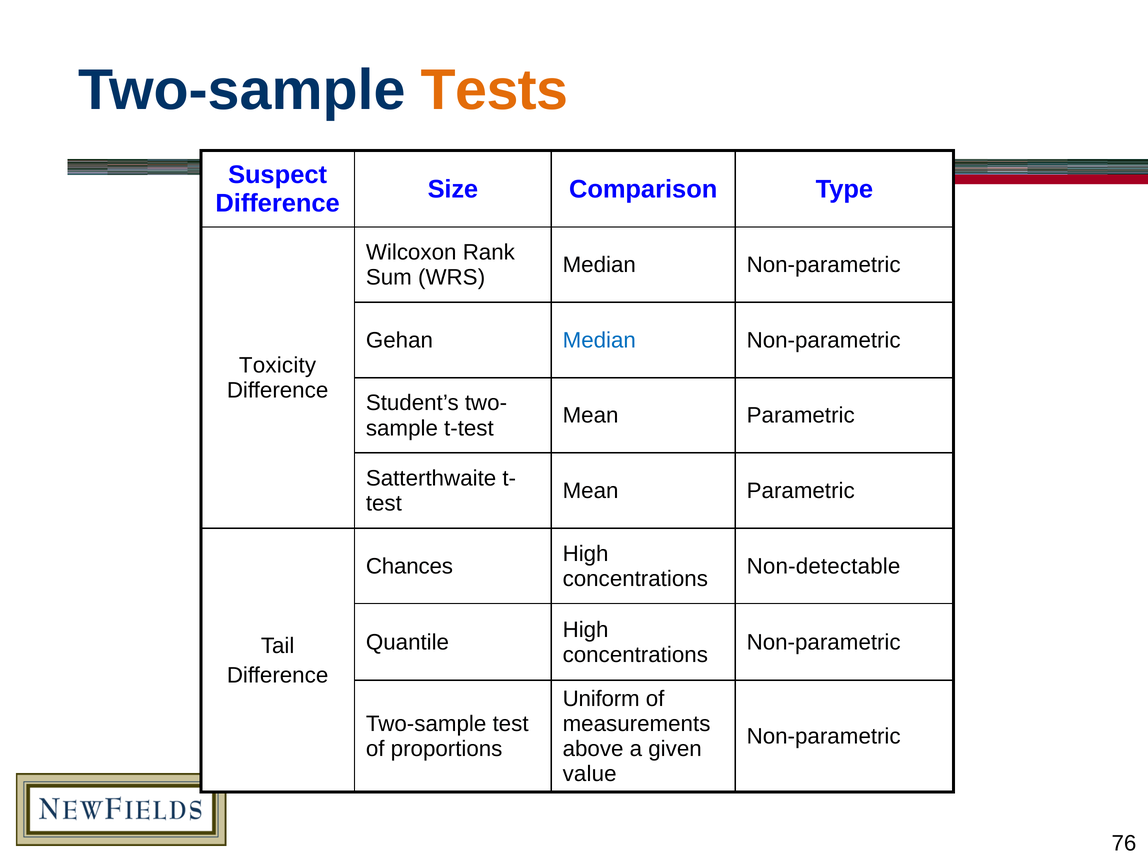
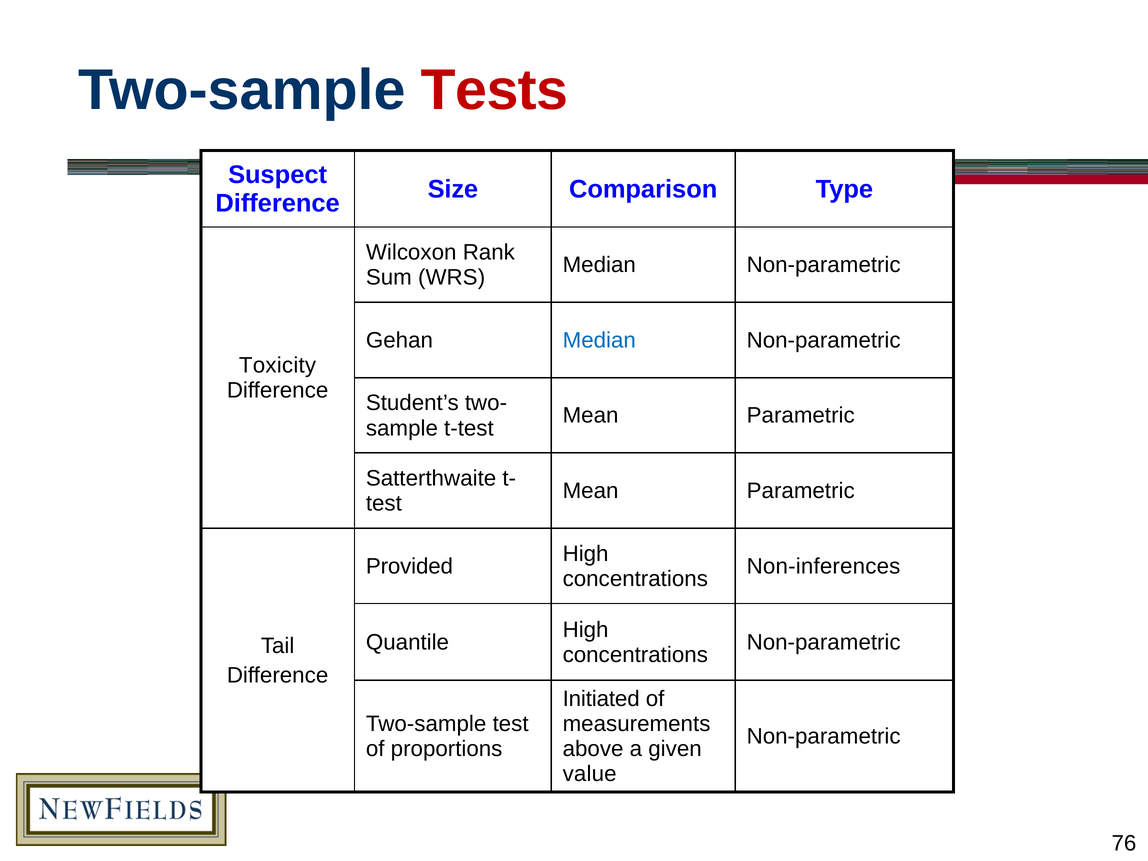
Tests colour: orange -> red (495, 90)
Chances: Chances -> Provided (409, 566)
Non-detectable: Non-detectable -> Non-inferences (824, 566)
Uniform: Uniform -> Initiated (601, 699)
